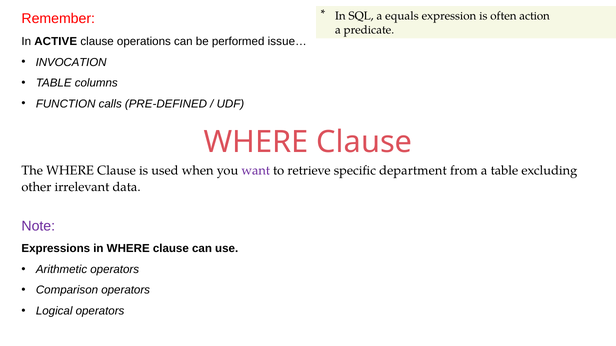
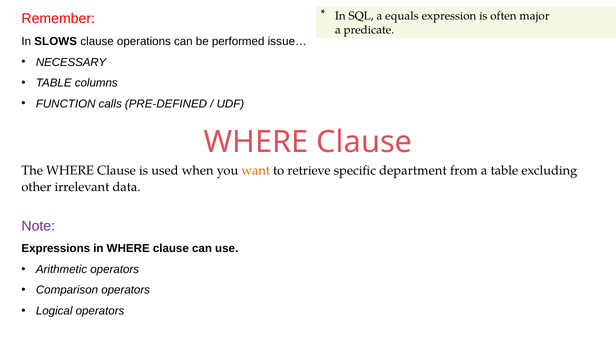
action: action -> major (534, 16)
ACTIVE: ACTIVE -> SLOWS (56, 42)
INVOCATION: INVOCATION -> NECESSARY (71, 62)
want colour: purple -> orange (256, 171)
